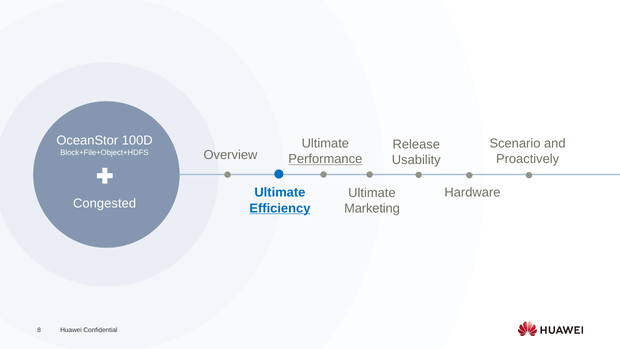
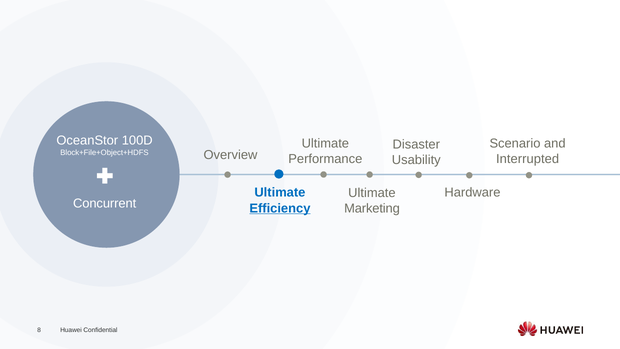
Release: Release -> Disaster (416, 144)
Performance underline: present -> none (325, 159)
Proactively: Proactively -> Interrupted (528, 159)
Congested: Congested -> Concurrent (105, 203)
